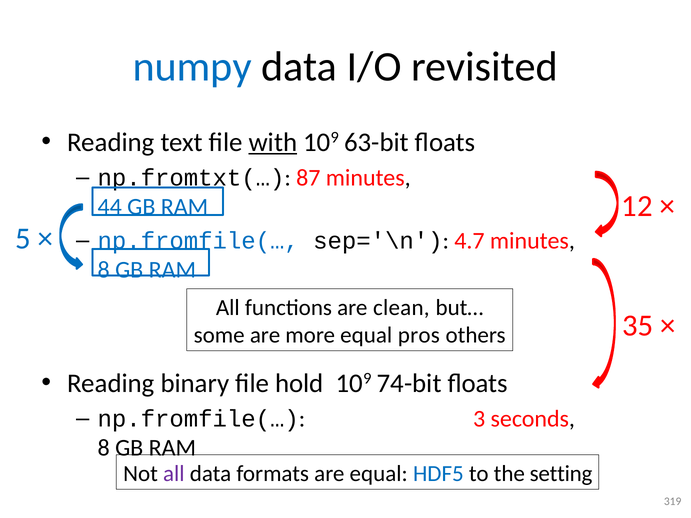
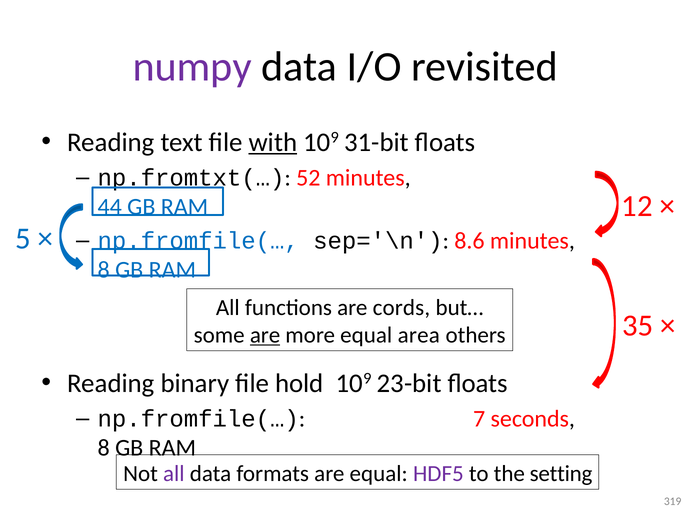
numpy colour: blue -> purple (192, 67)
63-bit: 63-bit -> 31-bit (377, 142)
87: 87 -> 52 (308, 178)
4.7: 4.7 -> 8.6 (469, 241)
clean: clean -> cords (401, 308)
are underline: none -> present (265, 335)
pros: pros -> area (419, 335)
74-bit: 74-bit -> 23-bit (409, 384)
3: 3 -> 7 (479, 419)
HDF5 colour: blue -> purple (438, 474)
